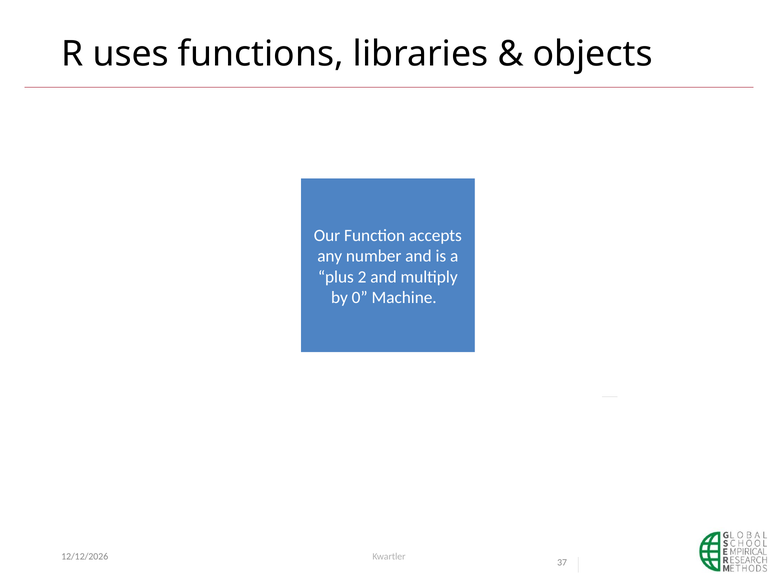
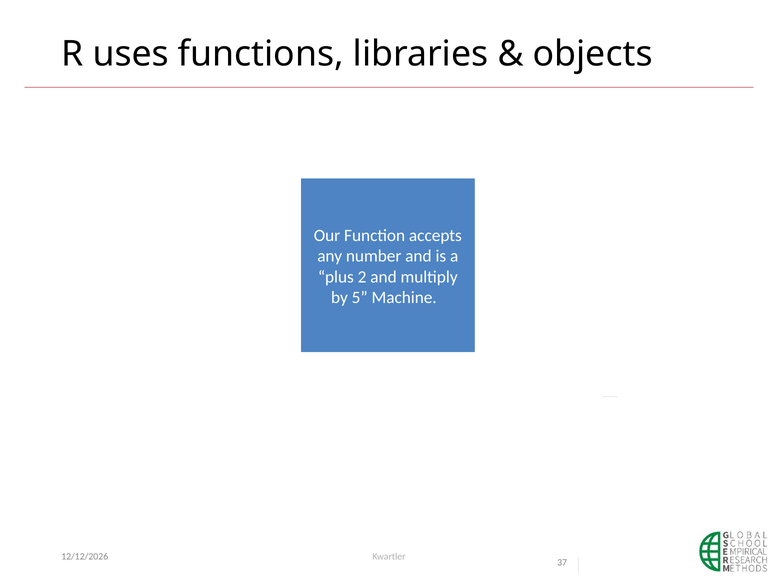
0: 0 -> 5 (360, 298)
